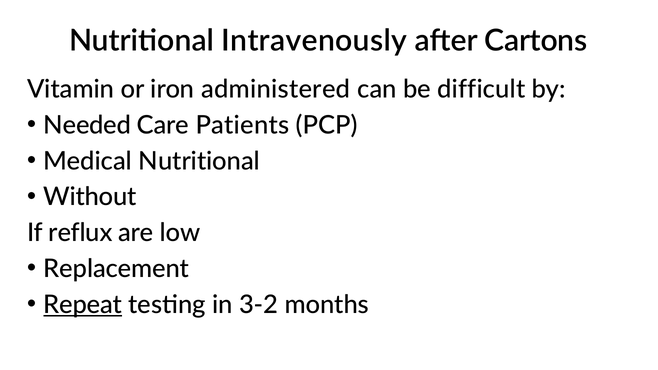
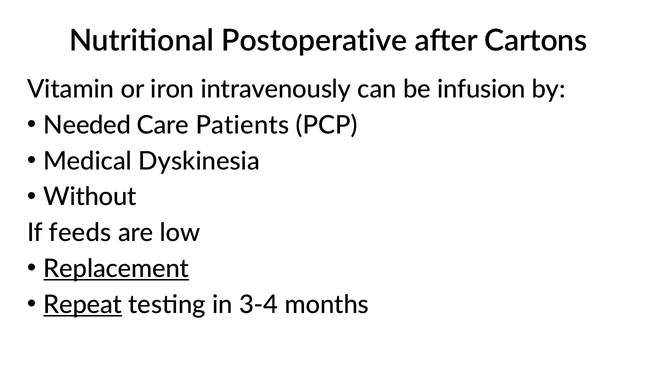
Intravenously: Intravenously -> Postoperative (314, 41)
administered: administered -> intravenously (276, 90)
difficult: difficult -> infusion (482, 90)
Medical Nutritional: Nutritional -> Dyskinesia (199, 161)
reflux: reflux -> feeds (80, 233)
Replacement underline: none -> present (116, 269)
3-2: 3-2 -> 3-4 (259, 305)
